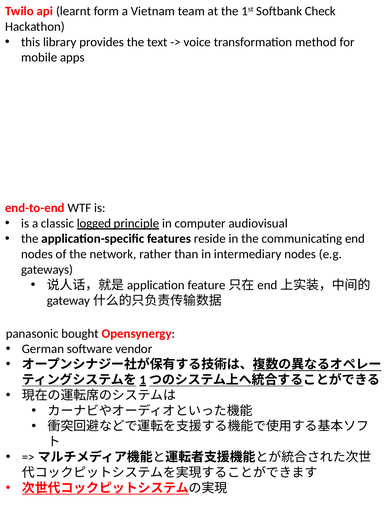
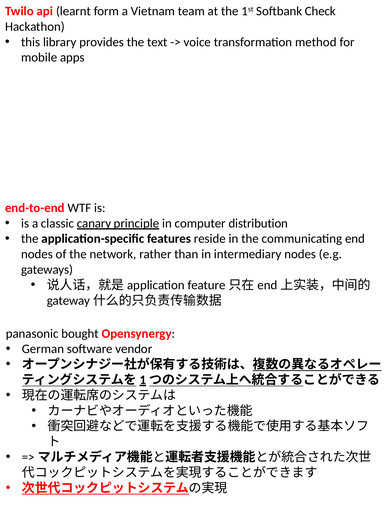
logged: logged -> canary (94, 223)
audiovisual: audiovisual -> distribution (258, 223)
